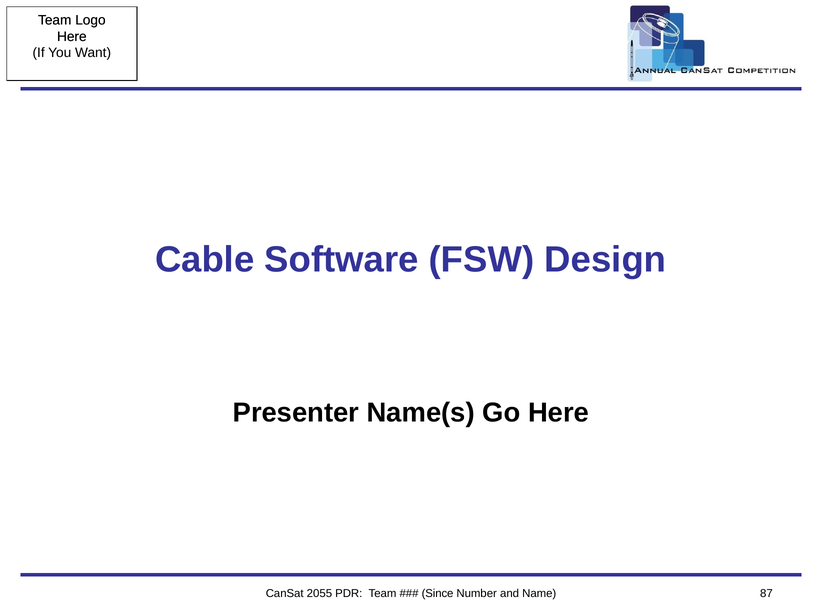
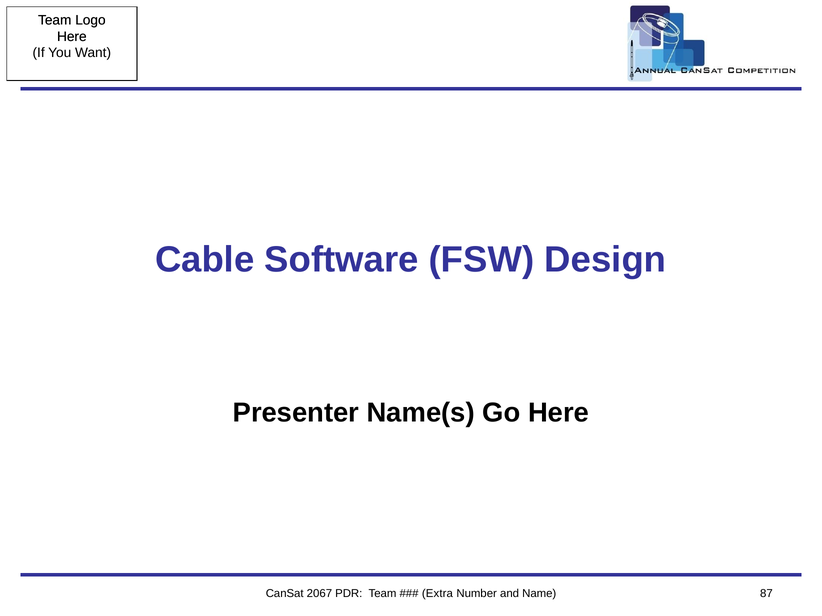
2055: 2055 -> 2067 (319, 594)
Since: Since -> Extra (437, 594)
